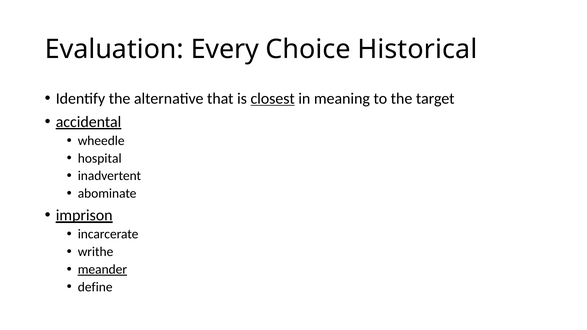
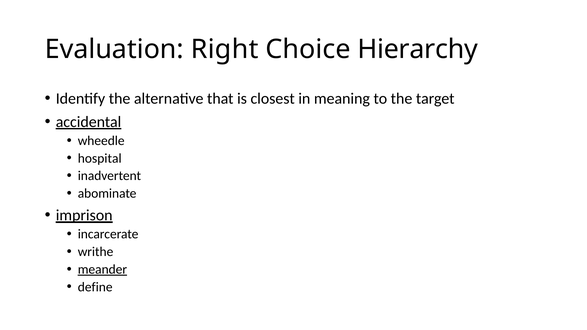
Every: Every -> Right (225, 49)
Historical: Historical -> Hierarchy (418, 49)
closest underline: present -> none (273, 99)
